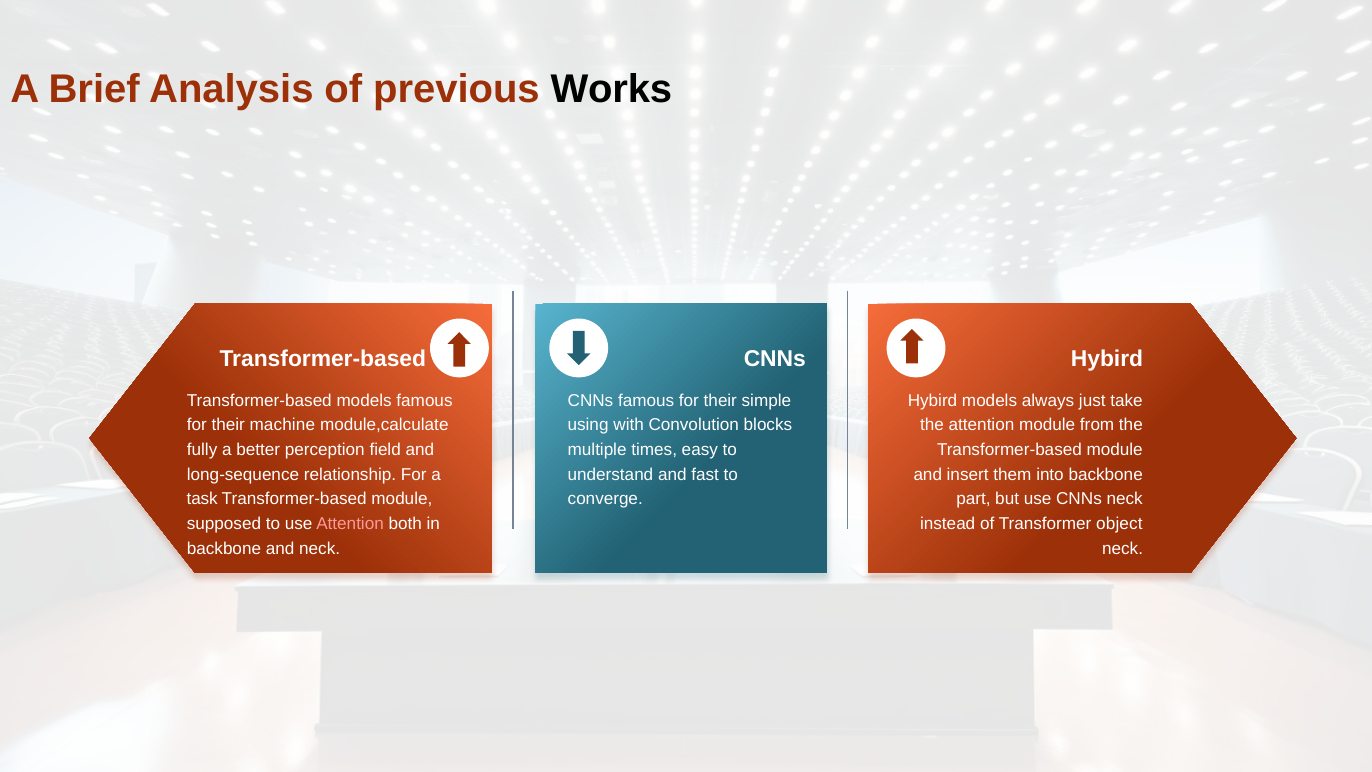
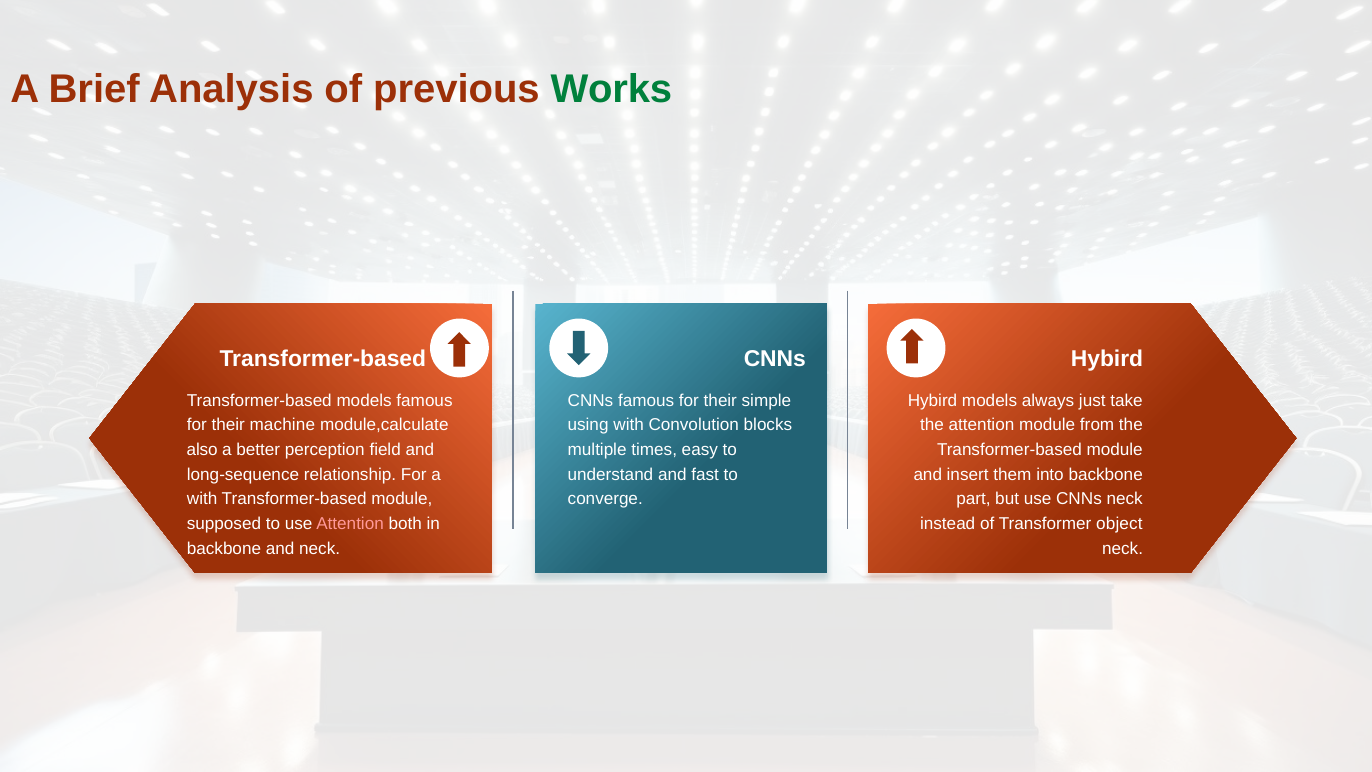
Works colour: black -> green (611, 89)
fully: fully -> also (202, 450)
task: task -> with (202, 499)
